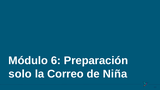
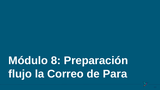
6: 6 -> 8 (56, 61)
solo: solo -> flujo (20, 74)
Niña: Niña -> Para (115, 74)
